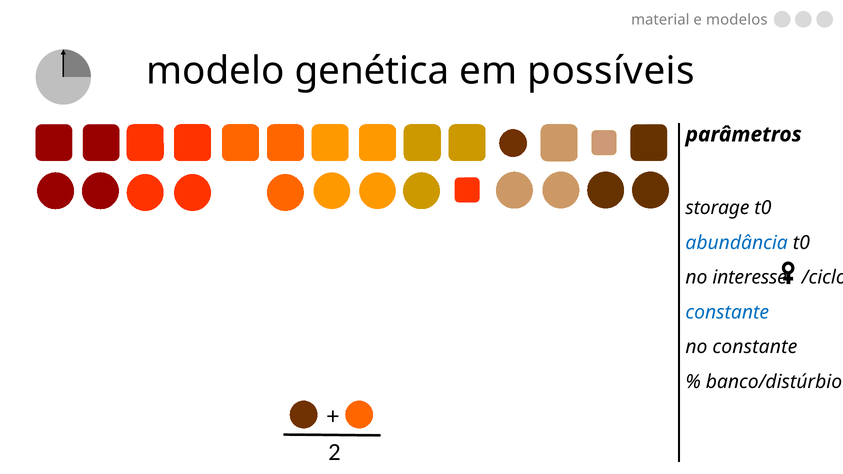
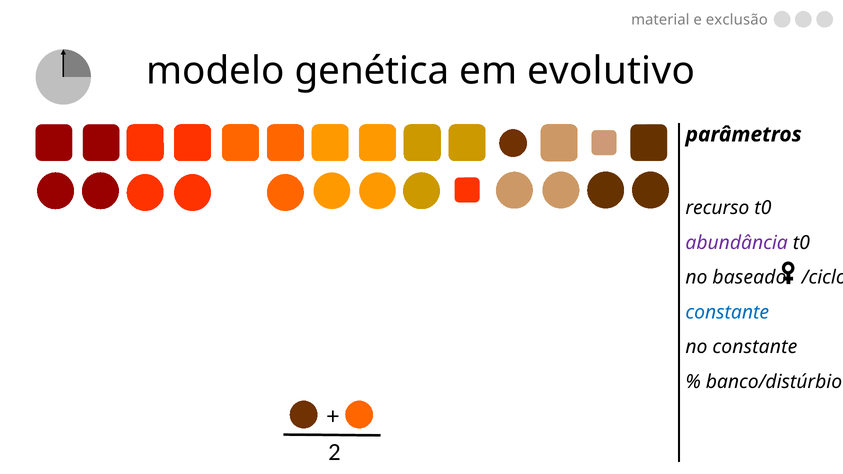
modelos: modelos -> exclusão (737, 20)
possíveis: possíveis -> evolutivo (611, 71)
storage: storage -> recurso (717, 208)
abundância colour: blue -> purple (737, 243)
interesse: interesse -> baseado (749, 278)
